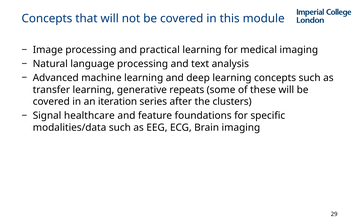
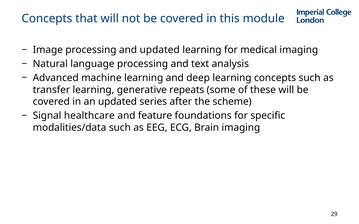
and practical: practical -> updated (160, 50)
an iteration: iteration -> updated (118, 102)
clusters: clusters -> scheme (232, 102)
